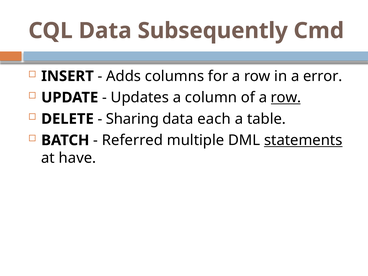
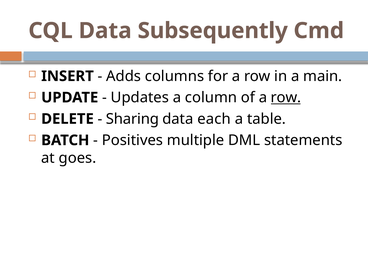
error: error -> main (323, 76)
Referred: Referred -> Positives (132, 140)
statements underline: present -> none (303, 140)
have: have -> goes (77, 158)
